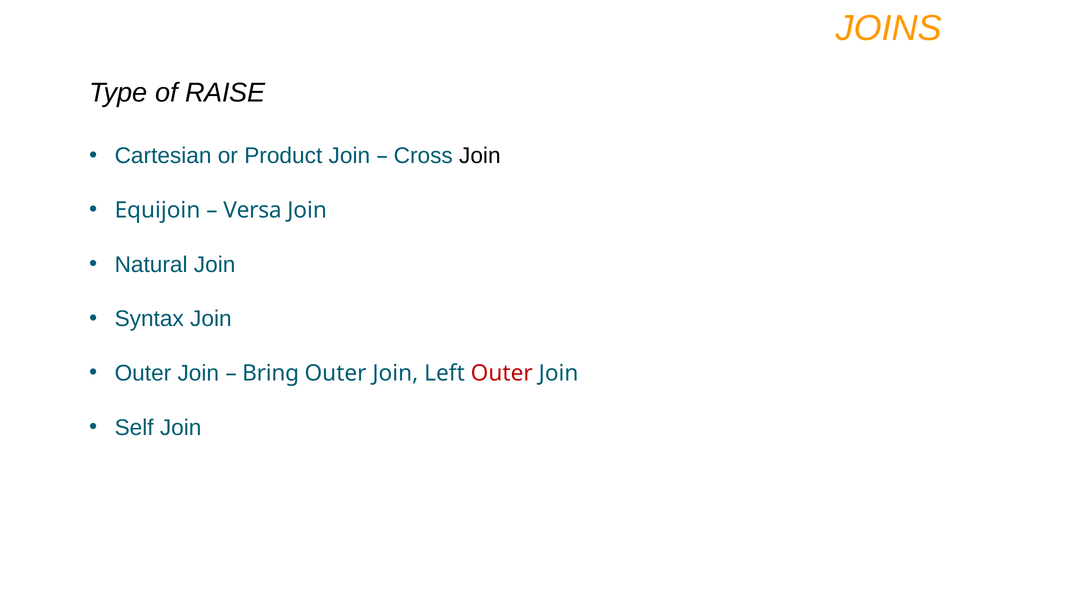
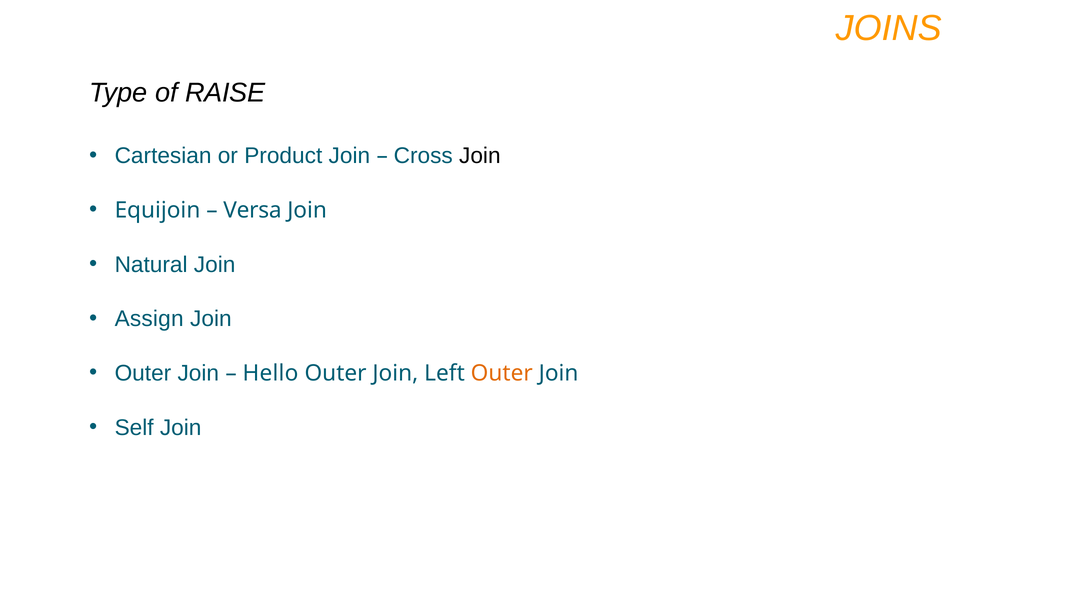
Syntax: Syntax -> Assign (149, 319)
Bring: Bring -> Hello (270, 373)
Outer colour: red -> orange (502, 373)
